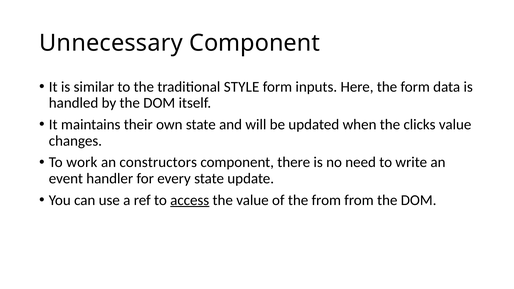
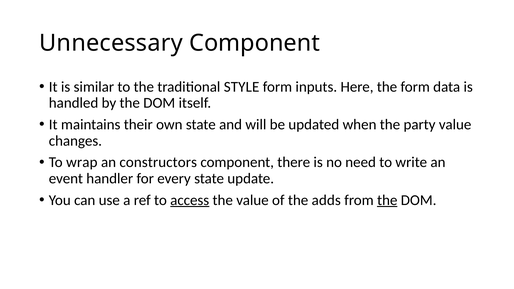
clicks: clicks -> party (420, 125)
work: work -> wrap (82, 162)
the from: from -> adds (326, 200)
the underline: none -> present (387, 200)
